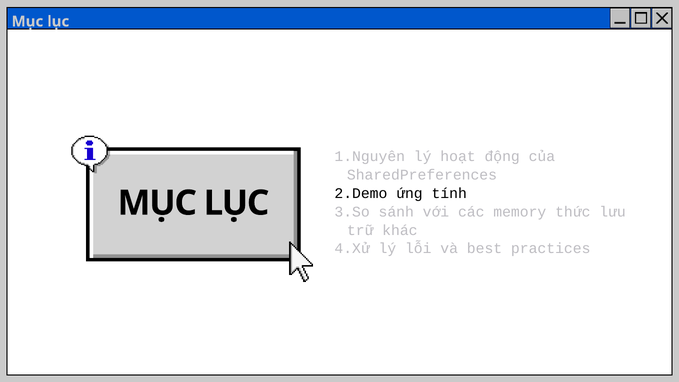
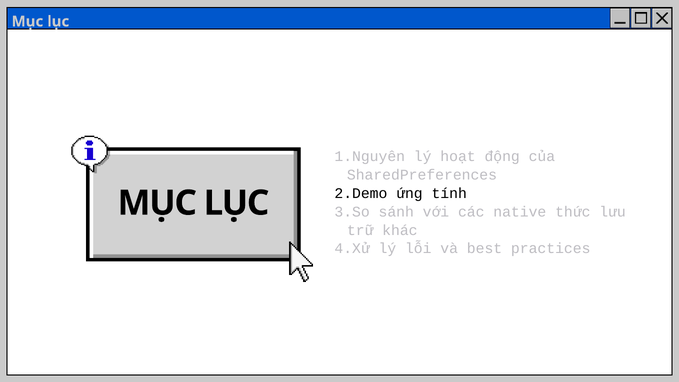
memory: memory -> native (520, 212)
